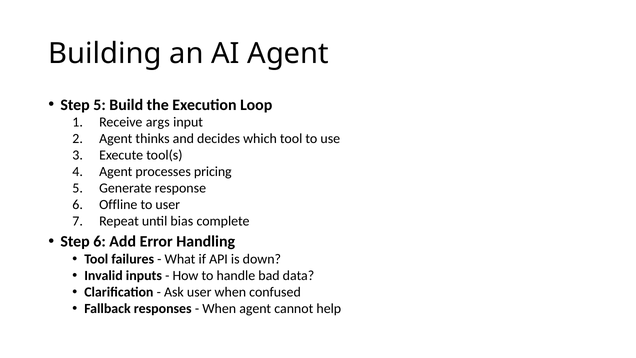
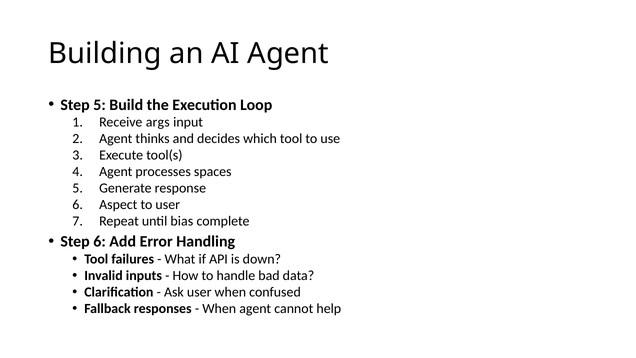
pricing: pricing -> spaces (213, 172)
Offline: Offline -> Aspect (118, 205)
